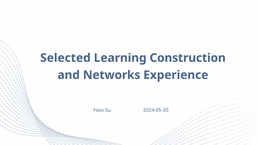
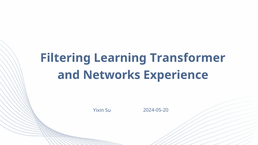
Selected: Selected -> Filtering (65, 58)
Construction: Construction -> Transformer (188, 58)
